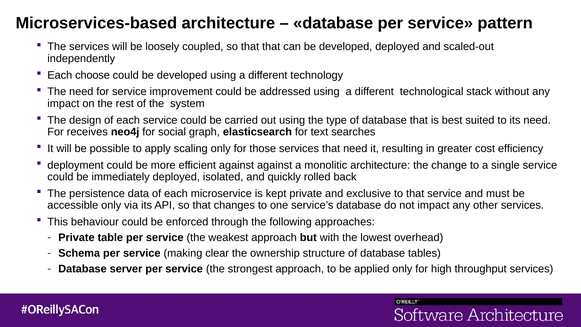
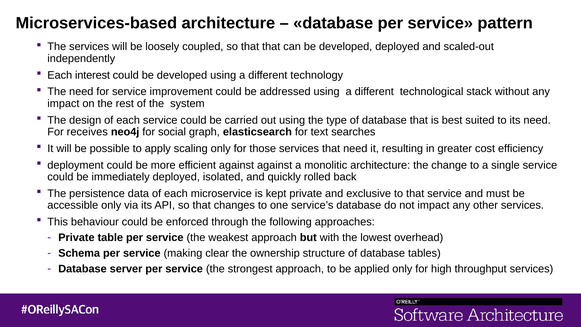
choose: choose -> interest (93, 75)
